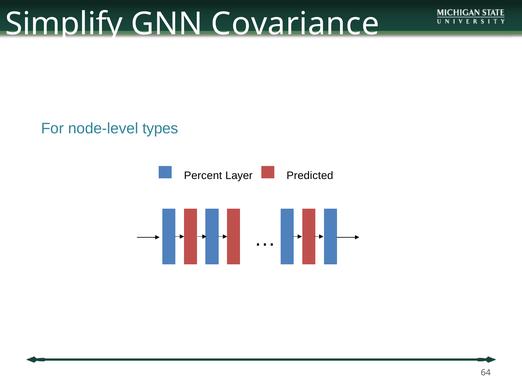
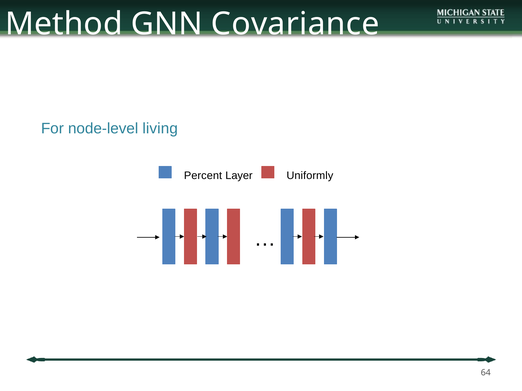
Simplify: Simplify -> Method (64, 24)
types: types -> living (160, 129)
Predicted: Predicted -> Uniformly (310, 176)
